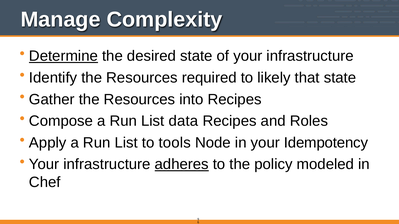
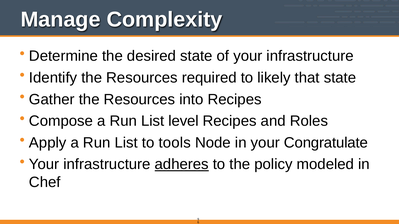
Determine underline: present -> none (63, 56)
data: data -> level (184, 121)
Idempotency: Idempotency -> Congratulate (326, 143)
